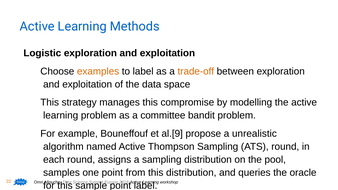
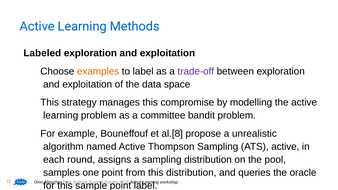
Logistic: Logistic -> Labeled (42, 53)
trade-off colour: orange -> purple (196, 71)
al.[9: al.[9 -> al.[8 (172, 134)
ATS round: round -> active (285, 147)
